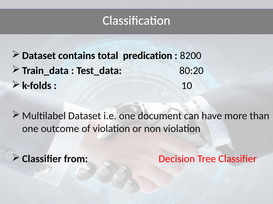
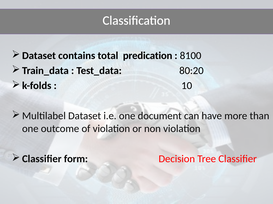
8200: 8200 -> 8100 (191, 56)
from: from -> form (76, 159)
